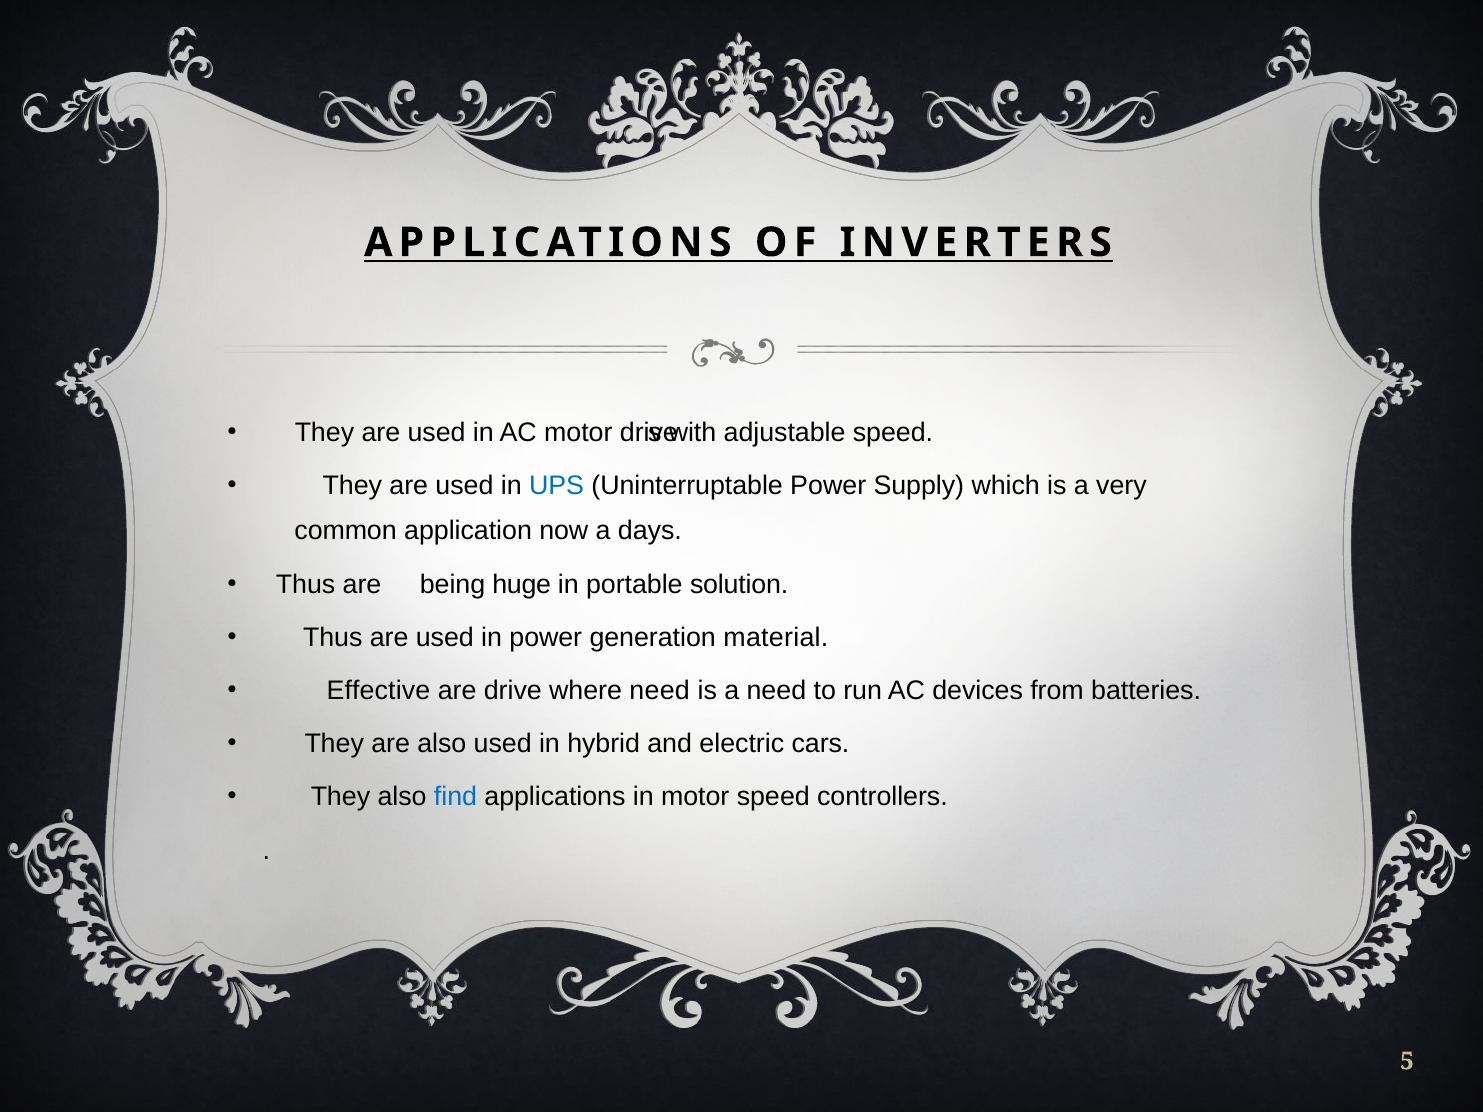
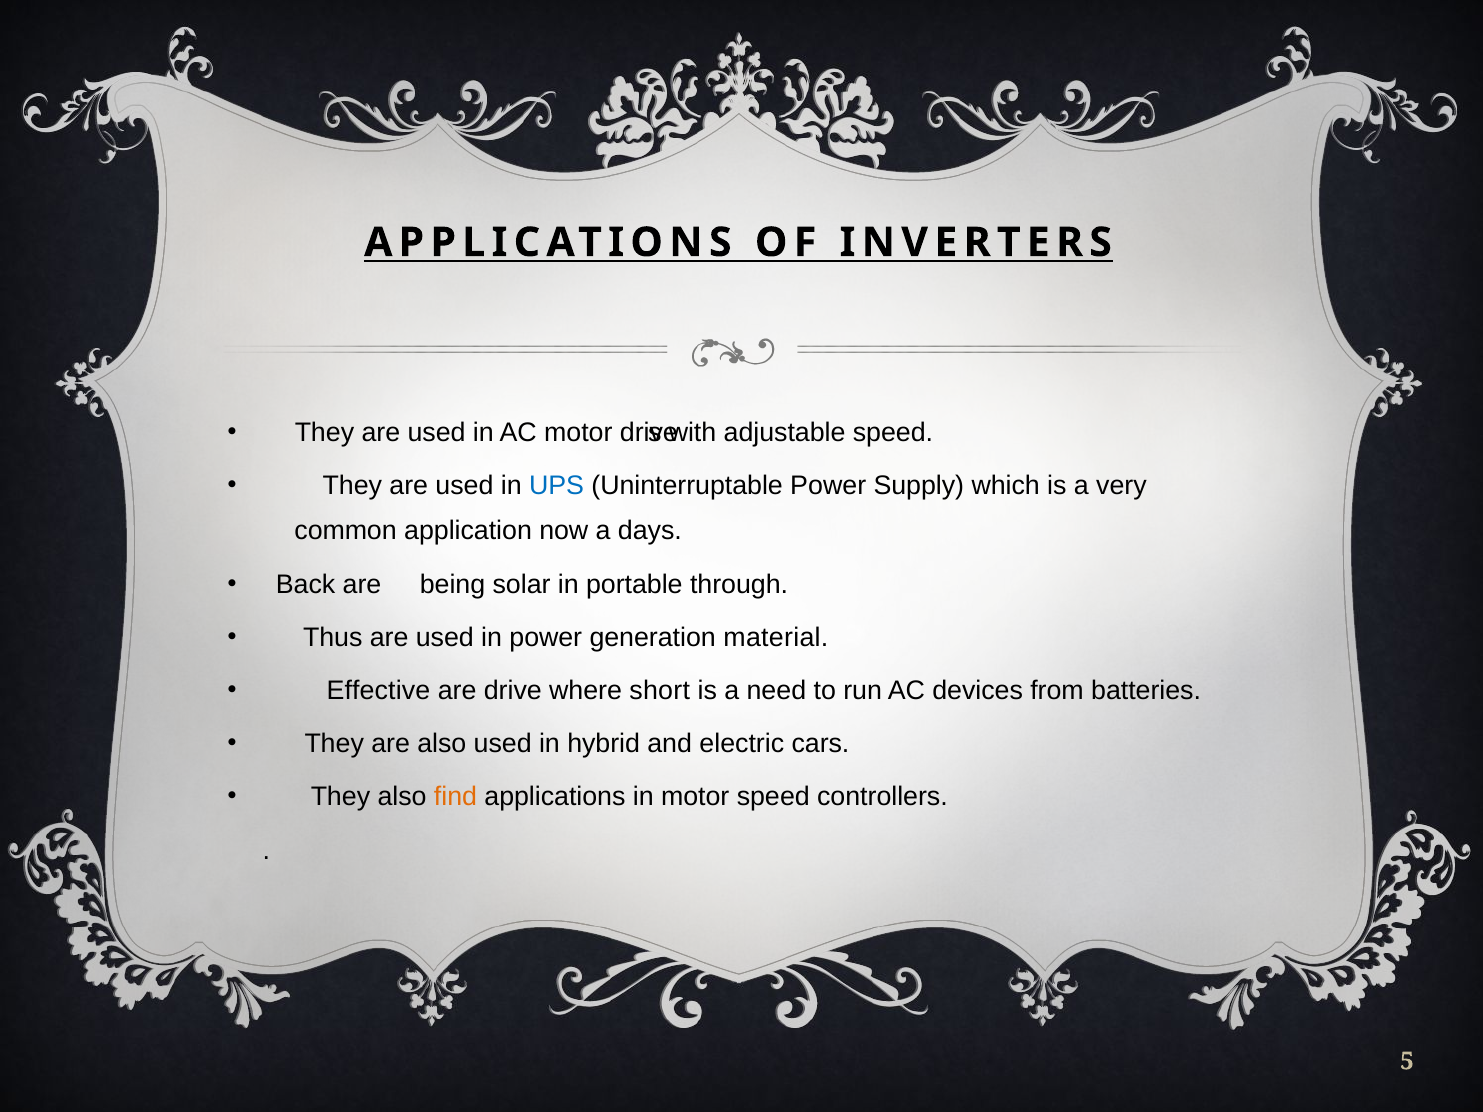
Thus: Thus -> Back (306, 584)
huge: huge -> solar (522, 584)
solution: solution -> through (739, 584)
where need: need -> short (660, 691)
find colour: blue -> orange (456, 797)
